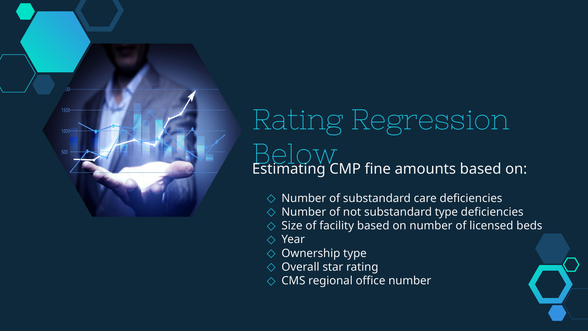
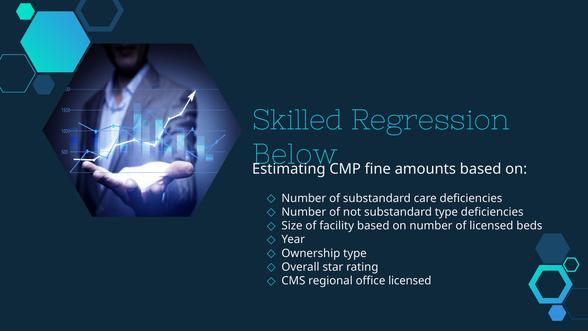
Rating: Rating -> Skilled (298, 120)
office number: number -> licensed (410, 281)
